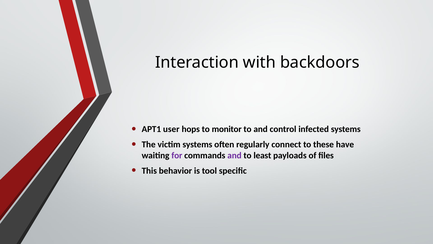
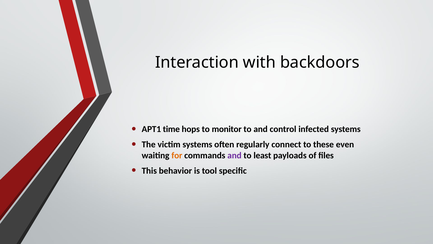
user: user -> time (171, 129)
have: have -> even (345, 144)
for colour: purple -> orange (177, 155)
